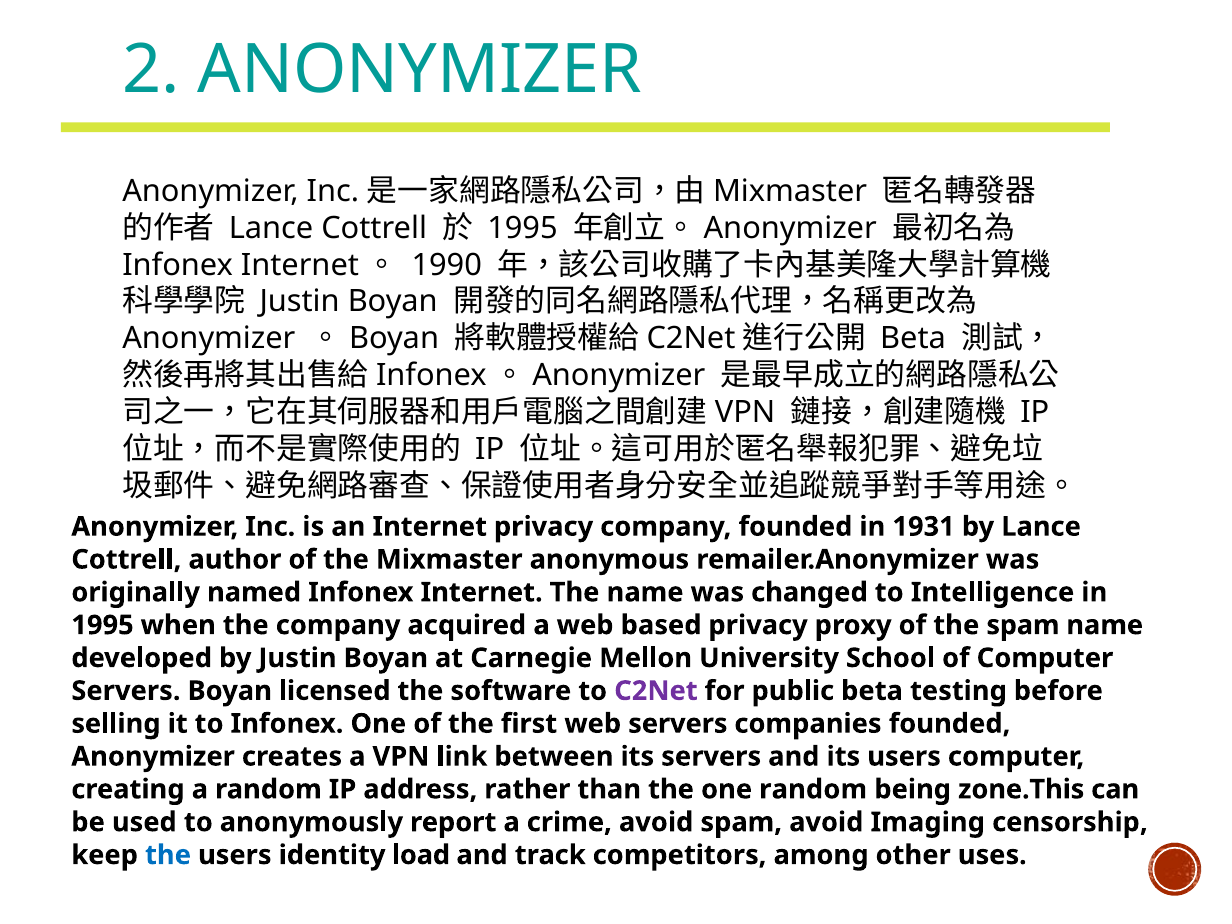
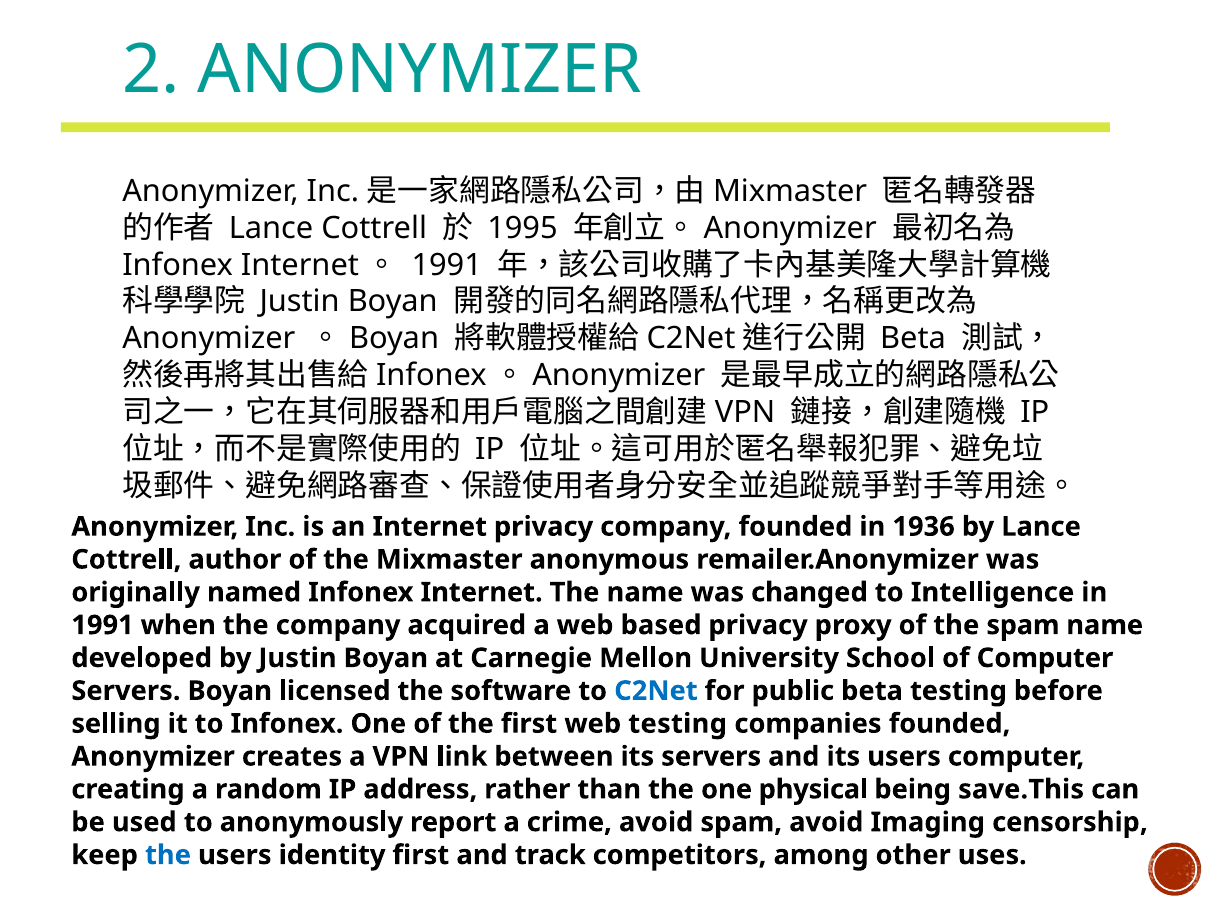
Internet。 1990: 1990 -> 1991 (447, 265)
1931: 1931 -> 1936 (924, 527)
1995: 1995 -> 1991 (103, 625)
C2Net colour: purple -> blue (656, 691)
web servers: servers -> testing (678, 724)
one random: random -> physical (813, 789)
zone.This: zone.This -> save.This (1021, 789)
identity load: load -> first (421, 855)
